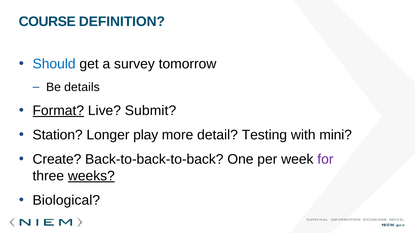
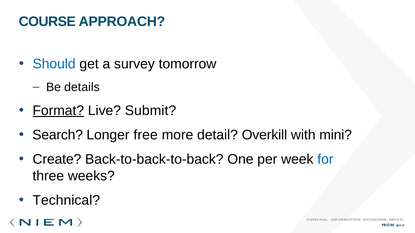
DEFINITION: DEFINITION -> APPROACH (122, 22)
Station: Station -> Search (58, 135)
play: play -> free (146, 135)
Testing: Testing -> Overkill (264, 135)
for colour: purple -> blue (325, 160)
weeks underline: present -> none (91, 176)
Biological: Biological -> Technical (66, 201)
